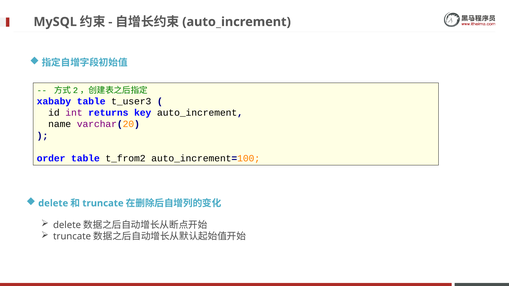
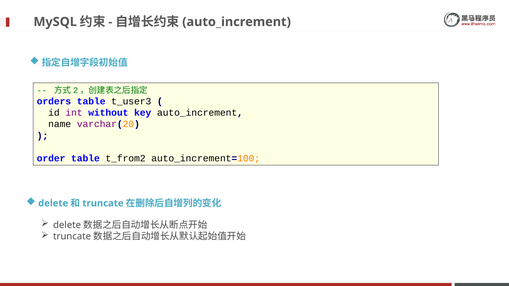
xababy: xababy -> orders (54, 101)
returns: returns -> without (108, 113)
